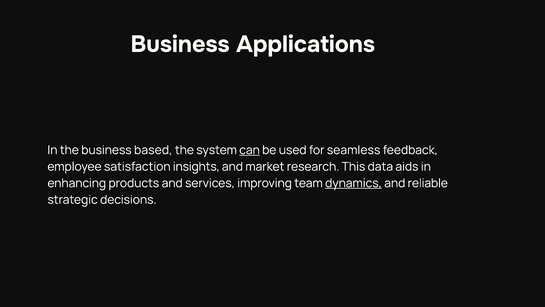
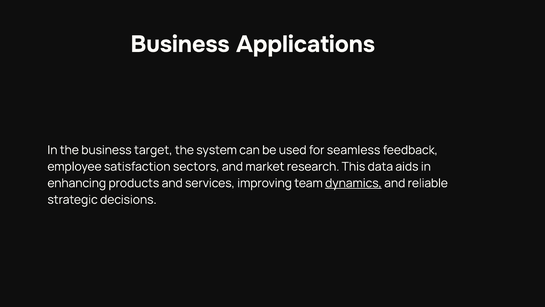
based: based -> target (153, 150)
can underline: present -> none (250, 150)
insights: insights -> sectors (196, 166)
